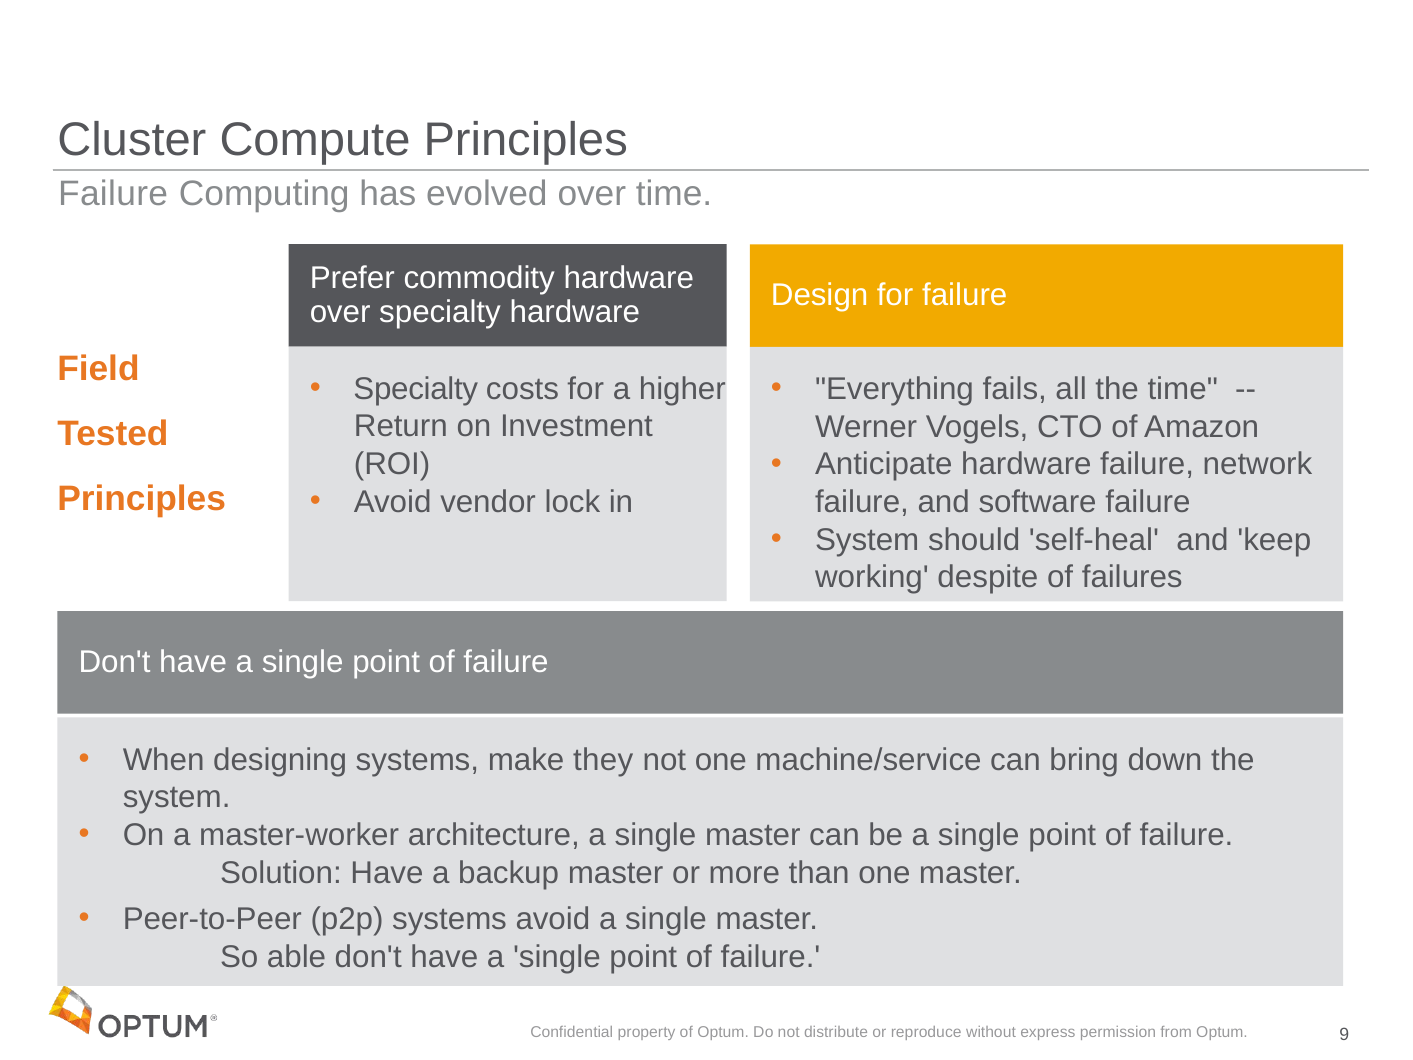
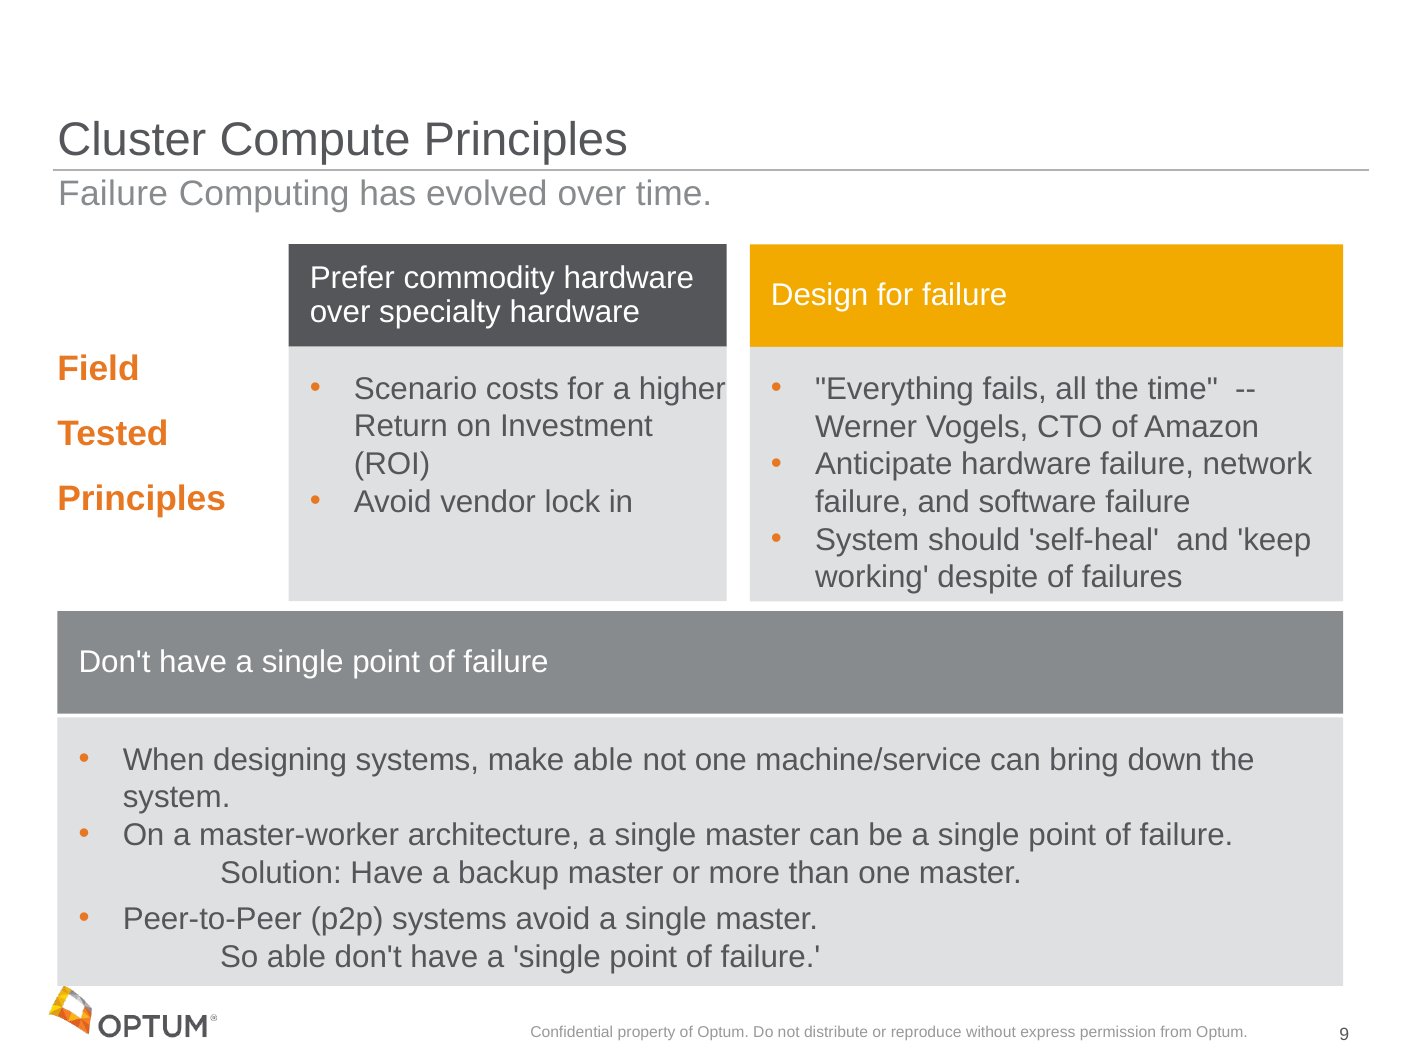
Specialty: Specialty -> Scenario (416, 389)
make they: they -> able (603, 760)
